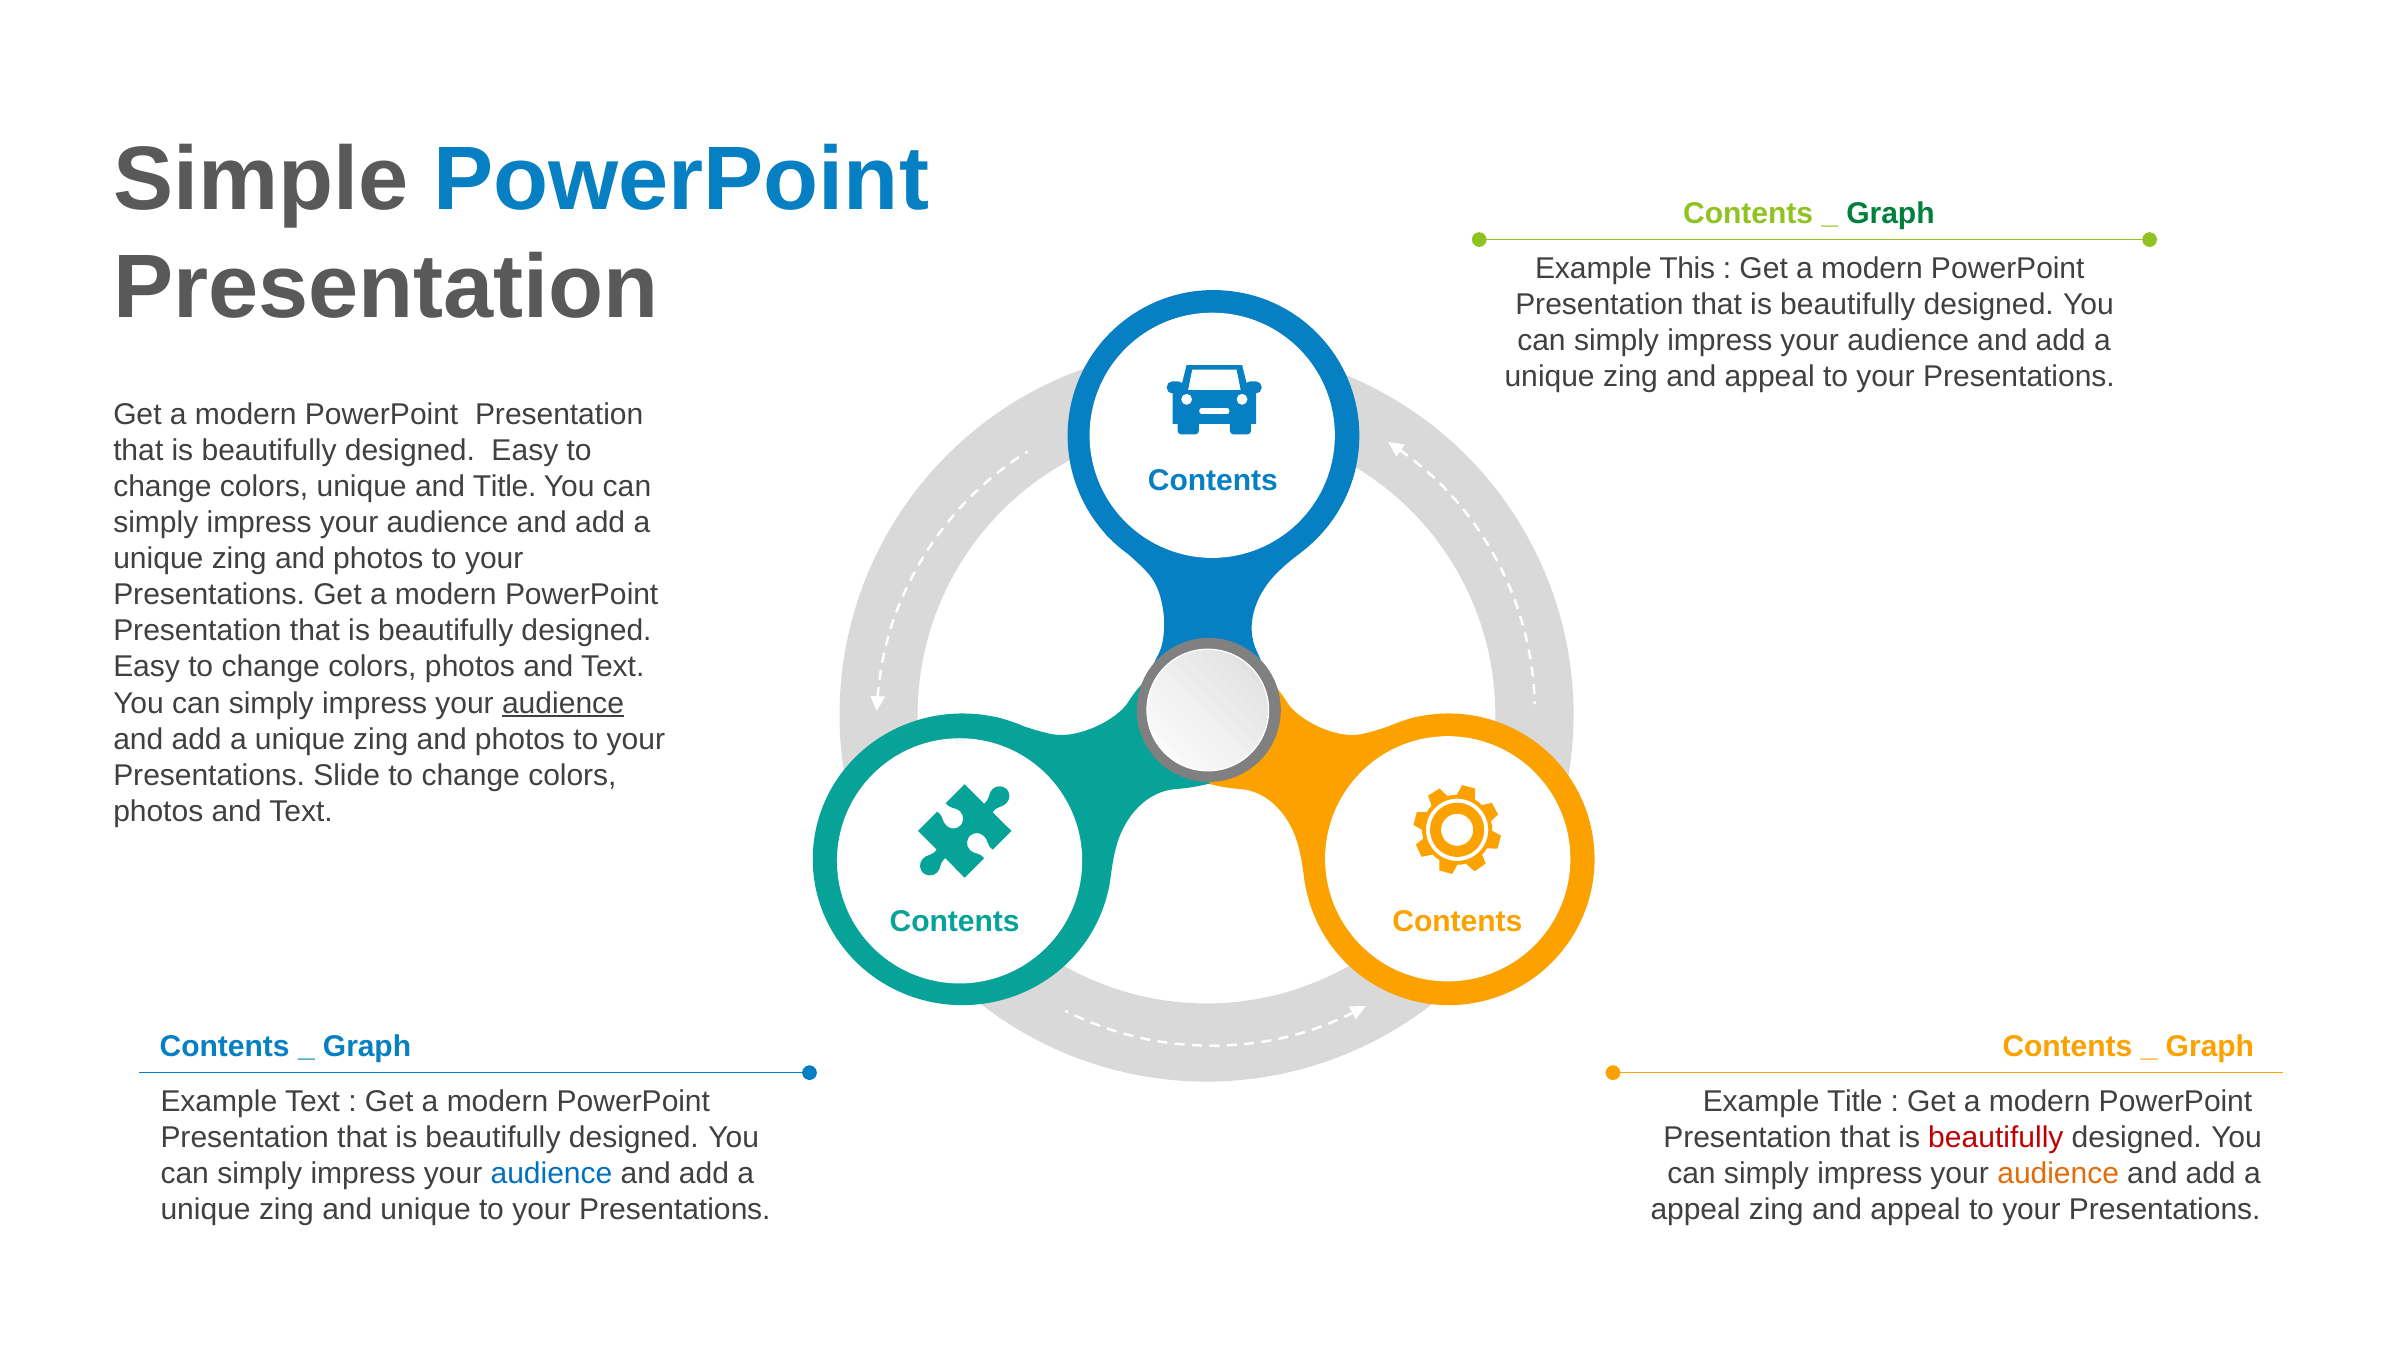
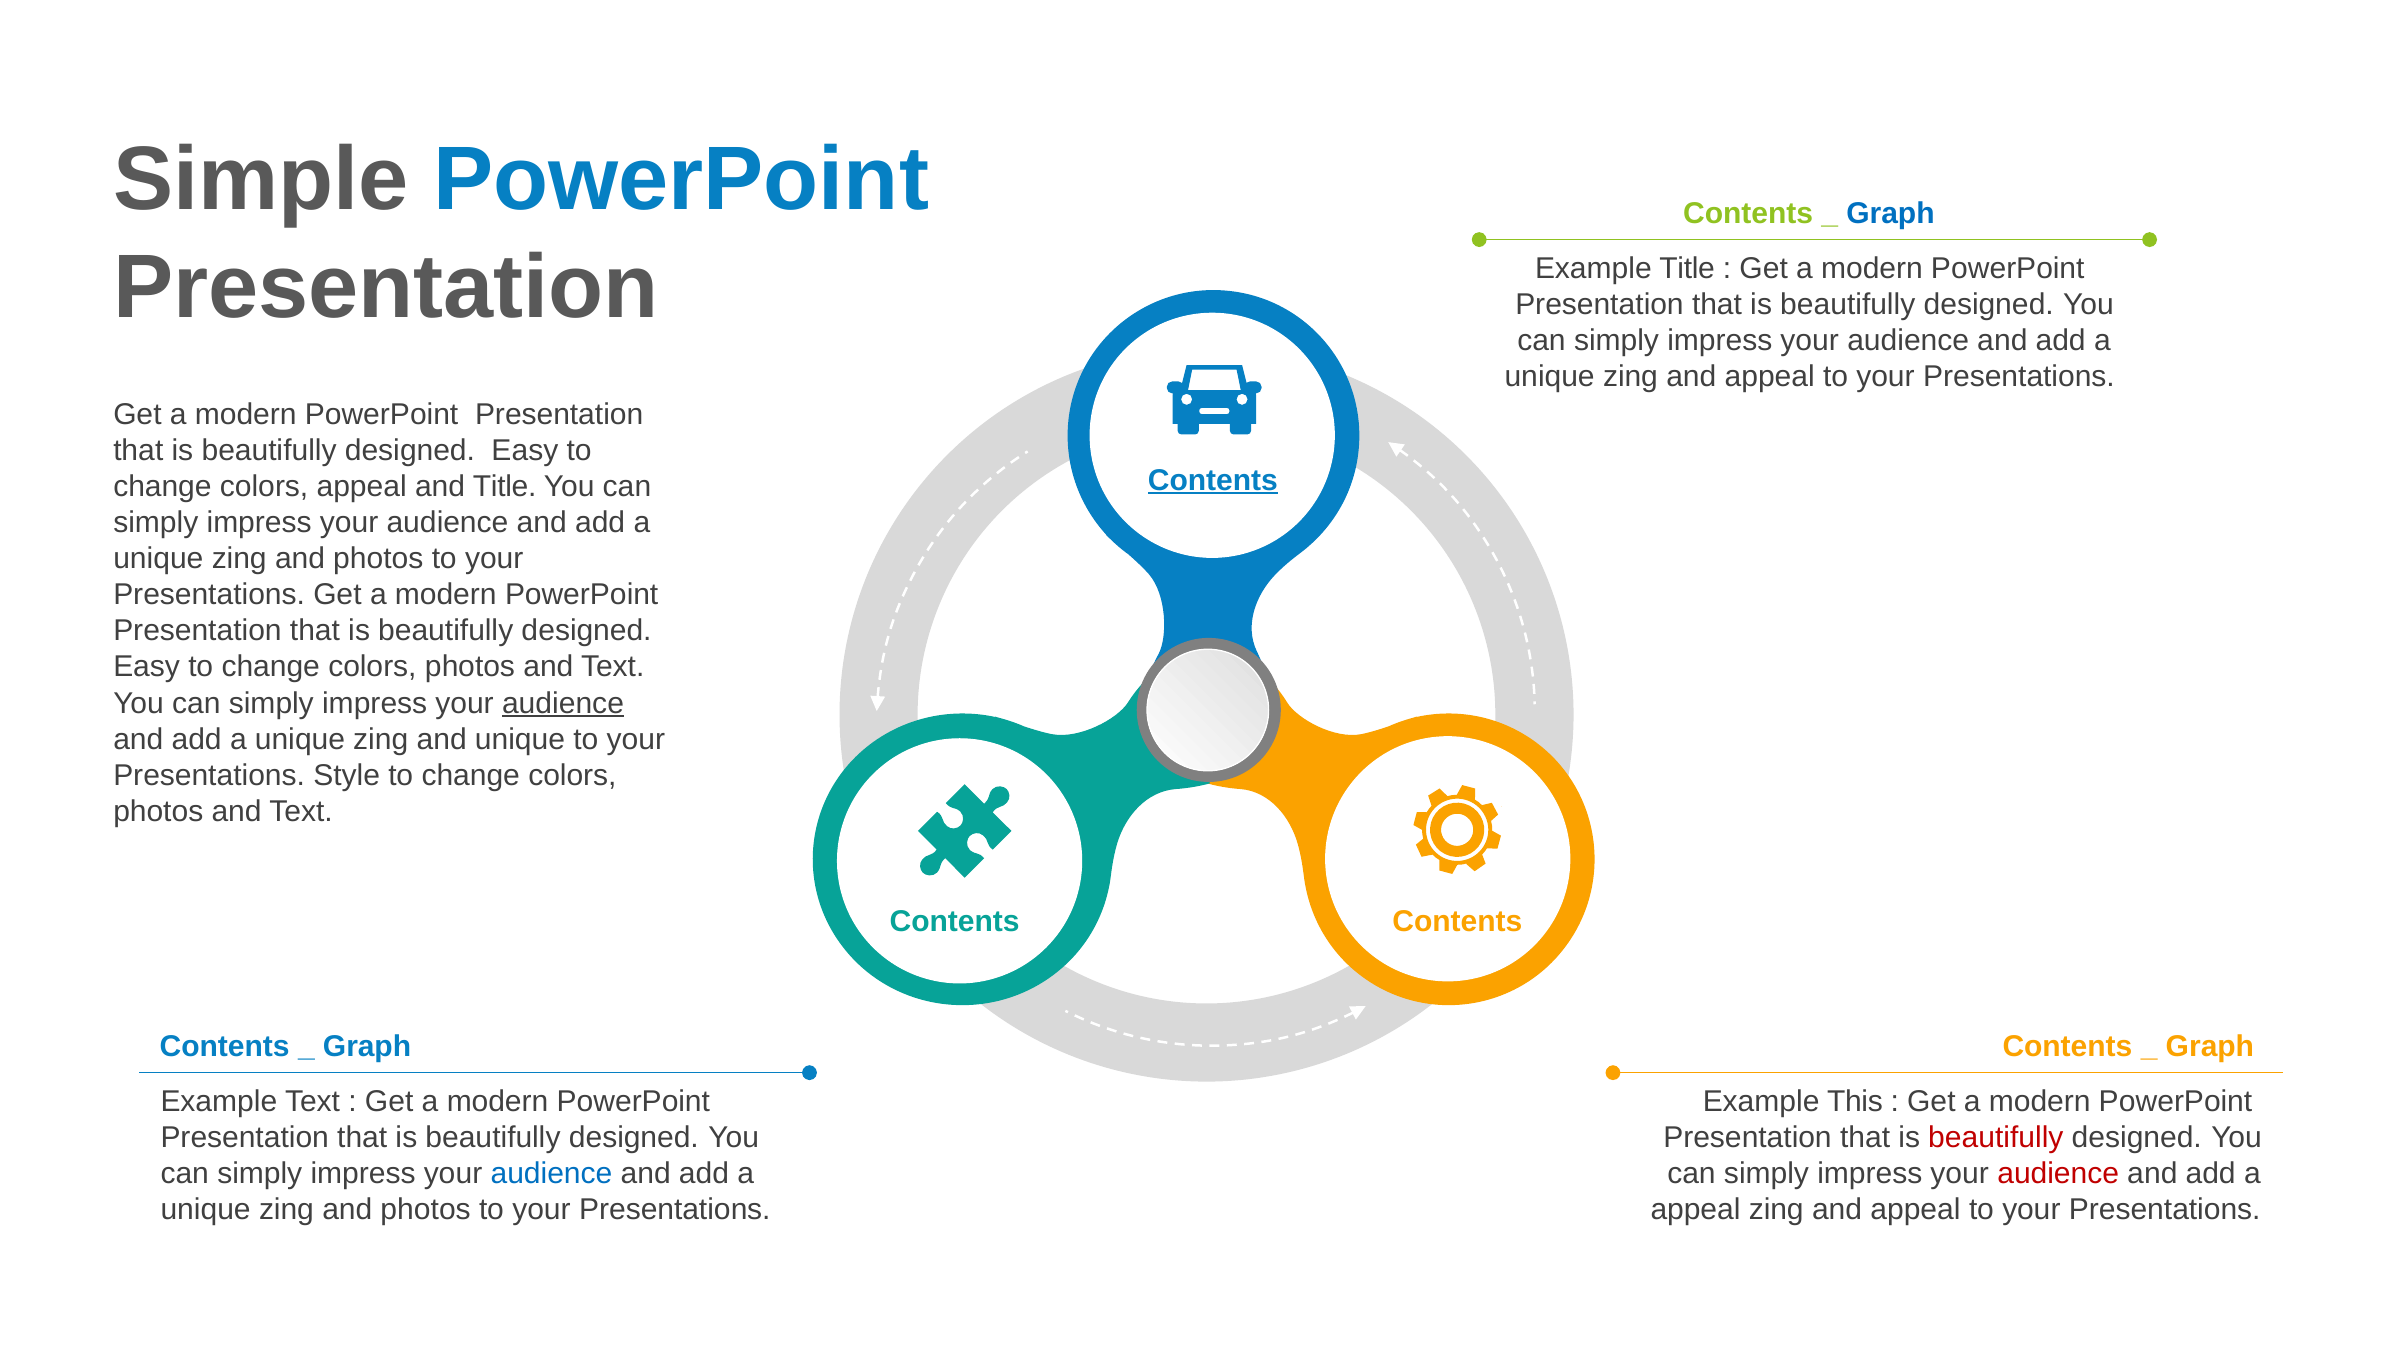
Graph colour: green -> blue (1890, 214)
Example This: This -> Title (1687, 269)
Contents underline: none -> present (1213, 481)
colors unique: unique -> appeal (362, 487)
photos: photos -> unique (520, 739)
Slide: Slide -> Style (347, 775)
Example Title: Title -> This (1855, 1102)
audience colour: orange -> red (2058, 1174)
unique: unique -> photos (426, 1210)
